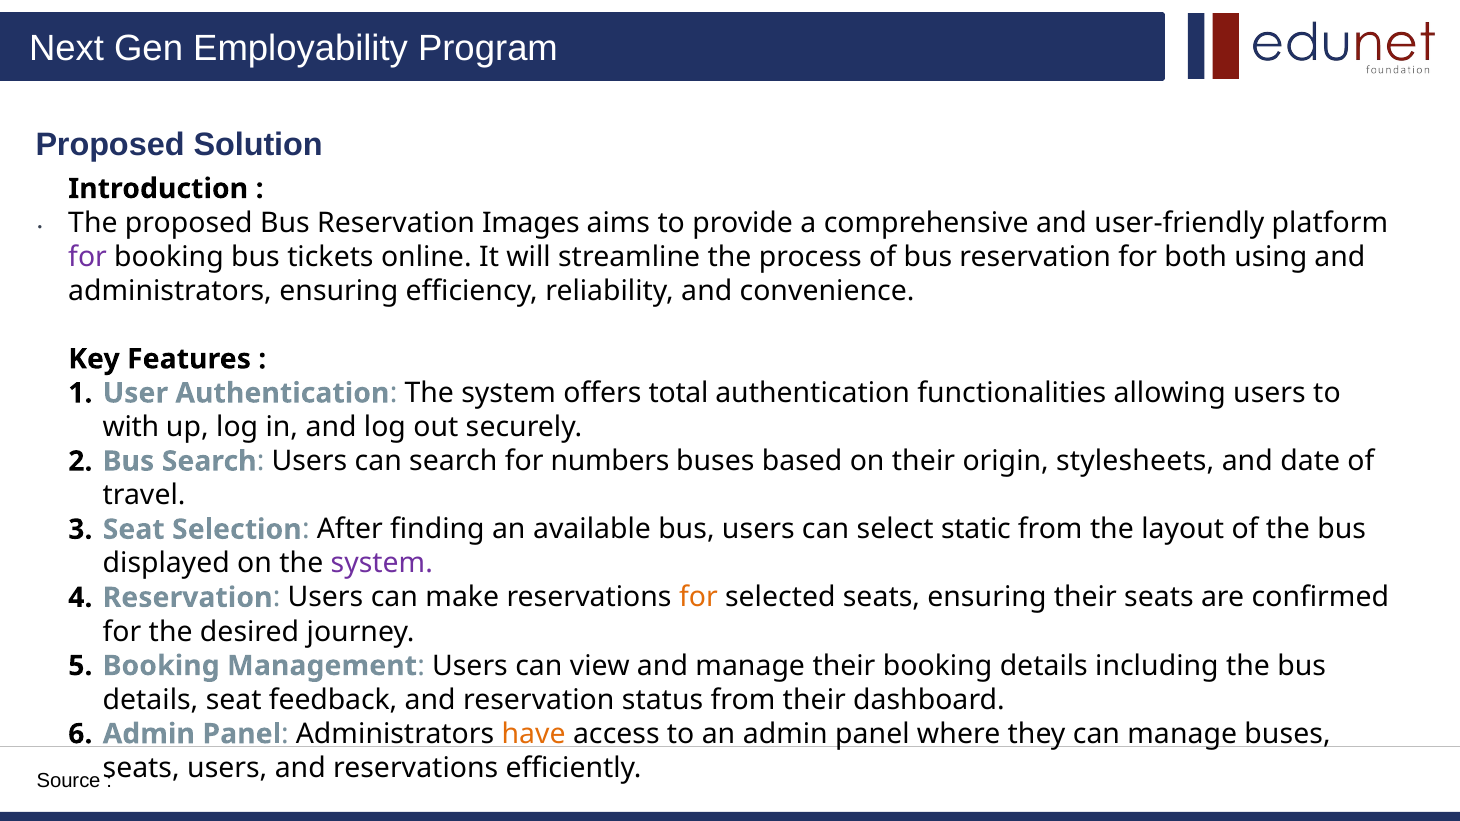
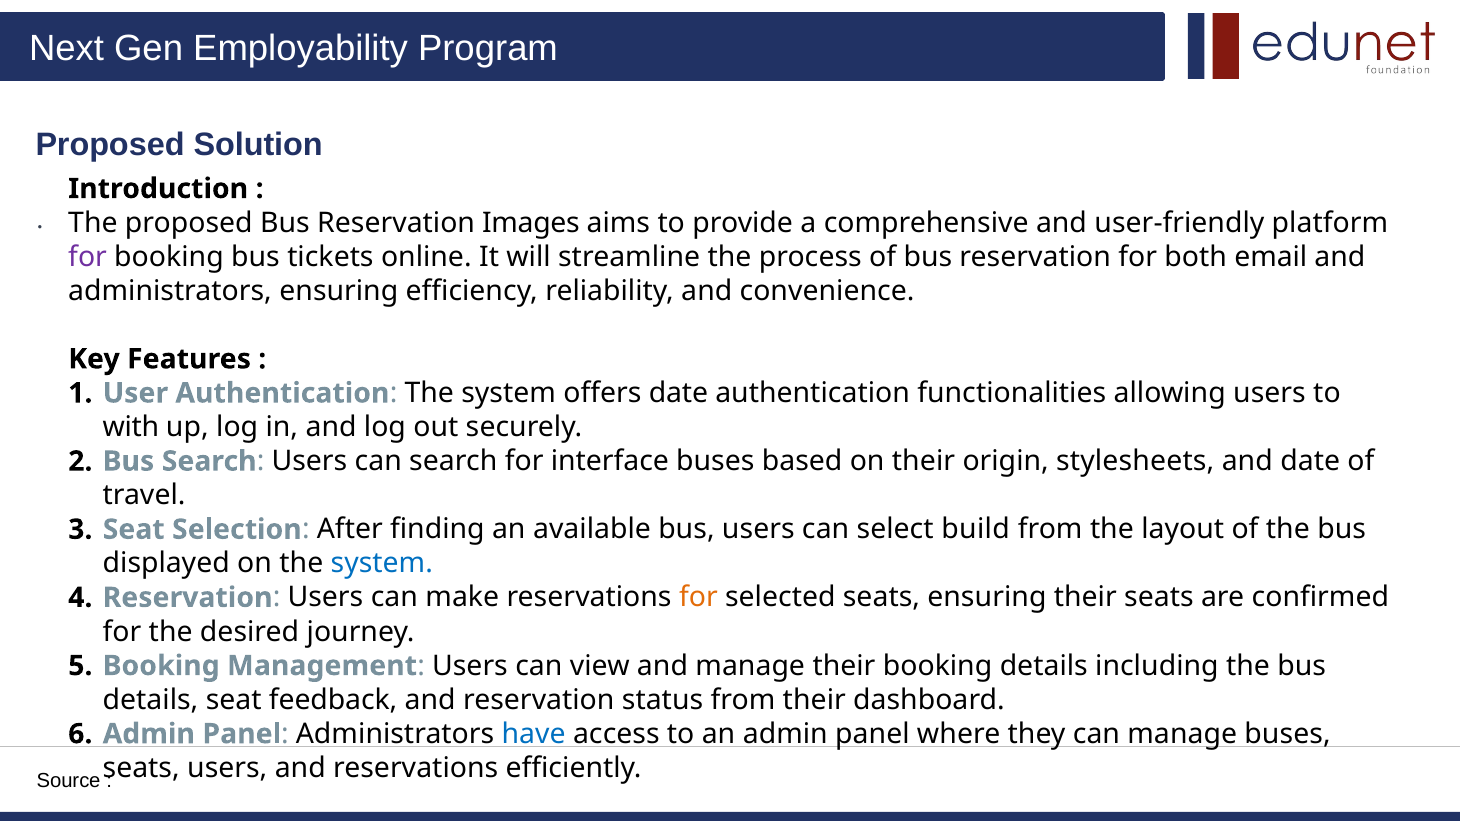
using: using -> email (1271, 257)
offers total: total -> date (679, 393)
numbers: numbers -> interface (610, 461)
static: static -> build (976, 530)
system colour: purple -> blue (382, 564)
have colour: orange -> blue (534, 734)
